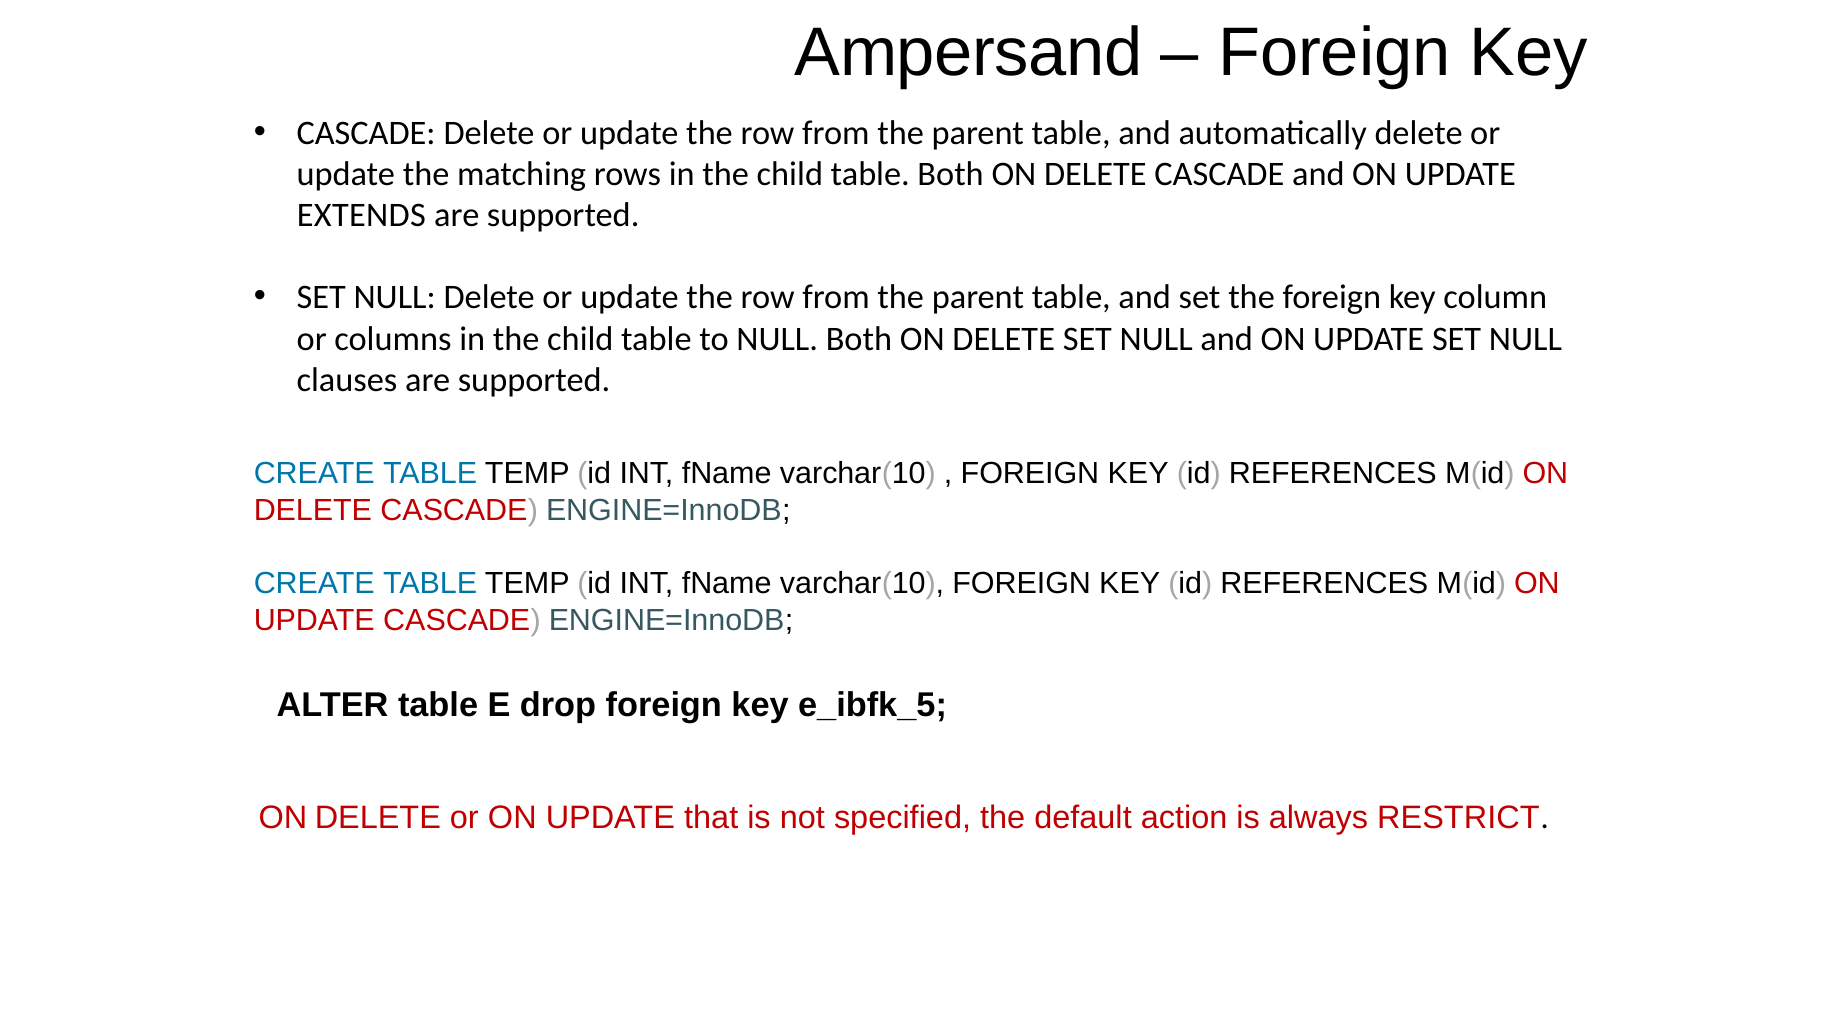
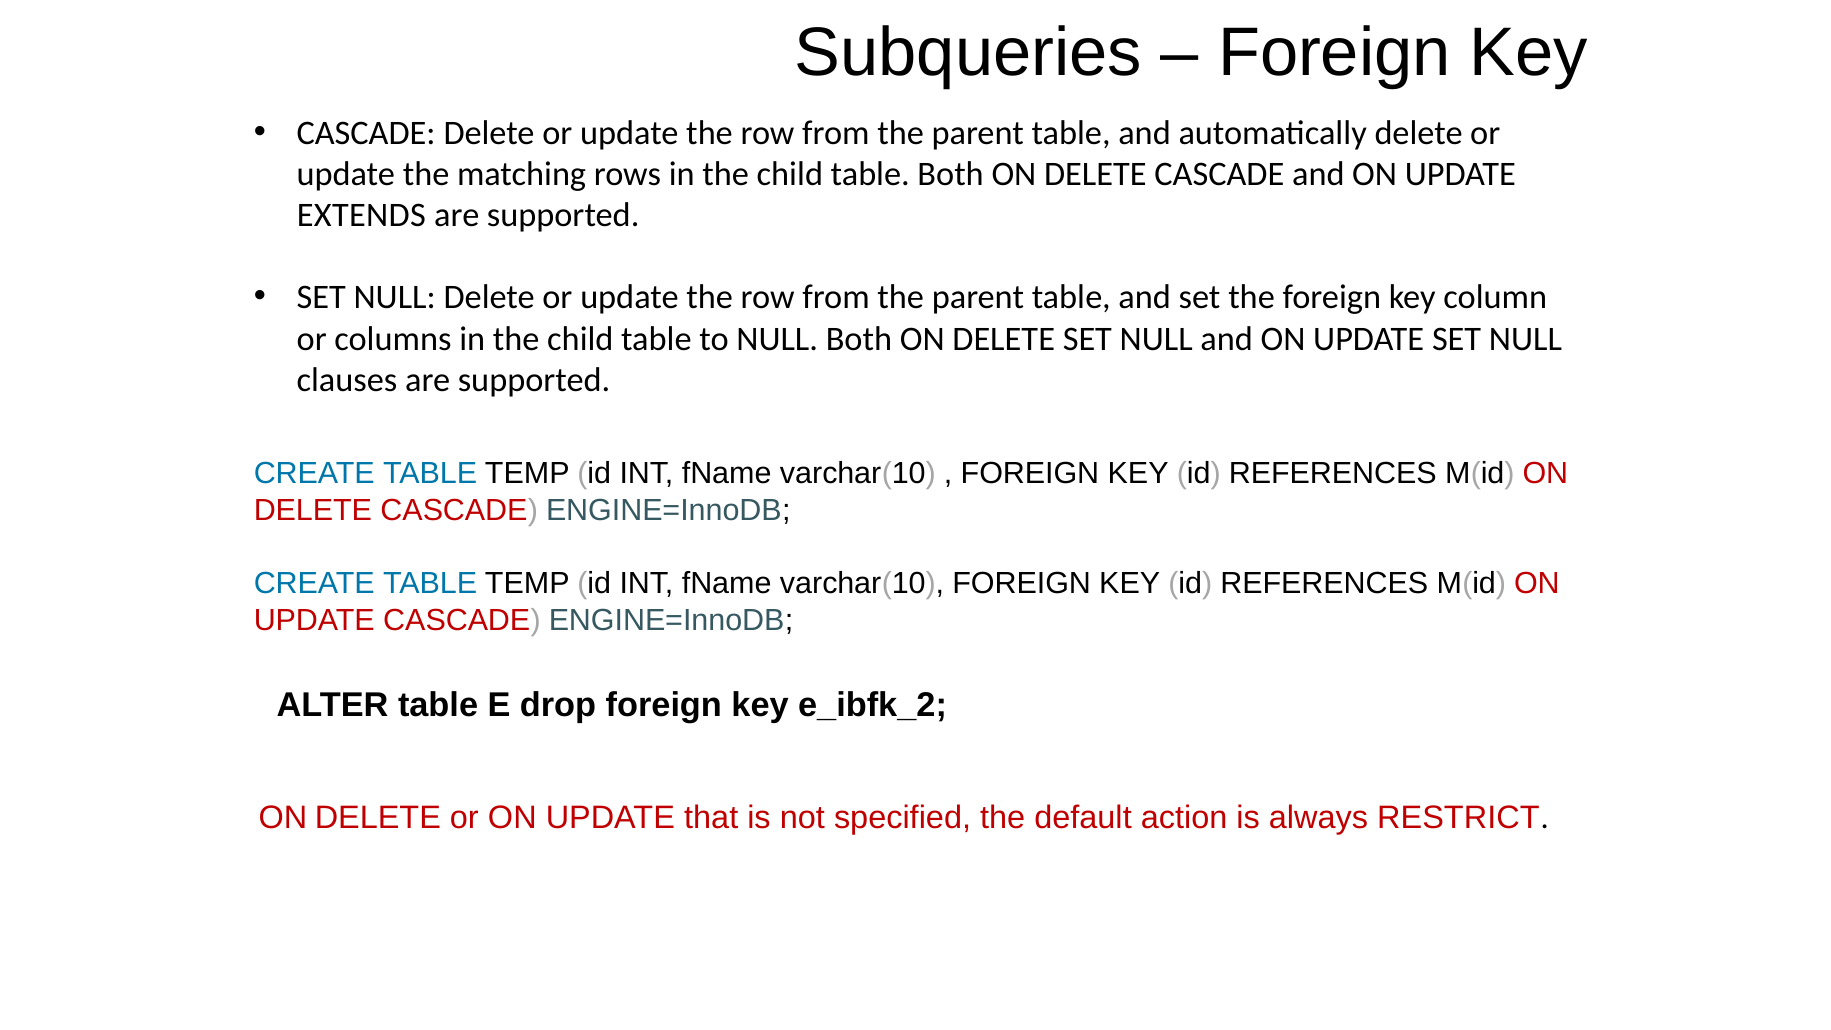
Ampersand: Ampersand -> Subqueries (968, 53)
e_ibfk_5: e_ibfk_5 -> e_ibfk_2 (873, 705)
